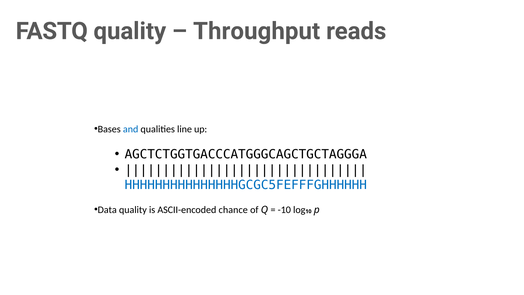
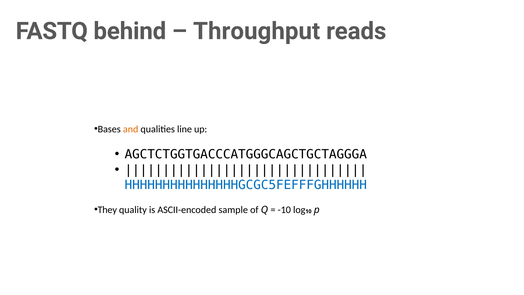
FASTQ quality: quality -> behind (130, 31)
and colour: blue -> orange (131, 129)
Data: Data -> They (107, 210)
chance: chance -> sample (233, 210)
